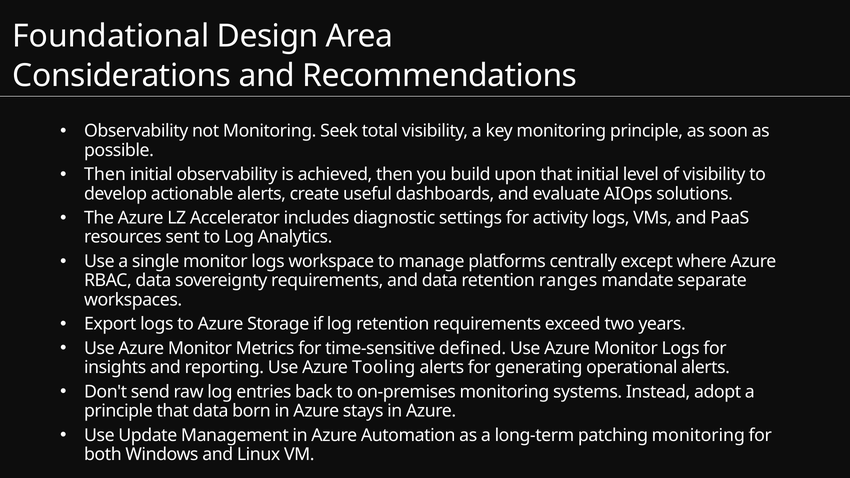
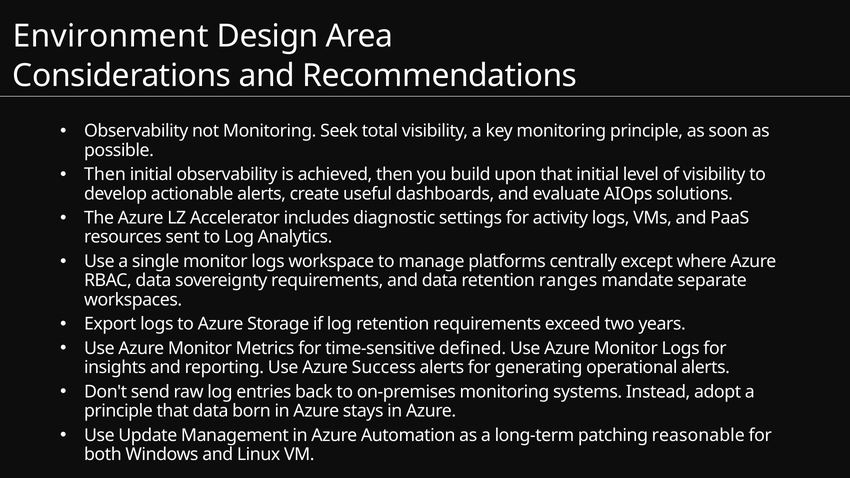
Foundational: Foundational -> Environment (111, 36)
Tooling: Tooling -> Success (384, 368)
patching monitoring: monitoring -> reasonable (698, 435)
